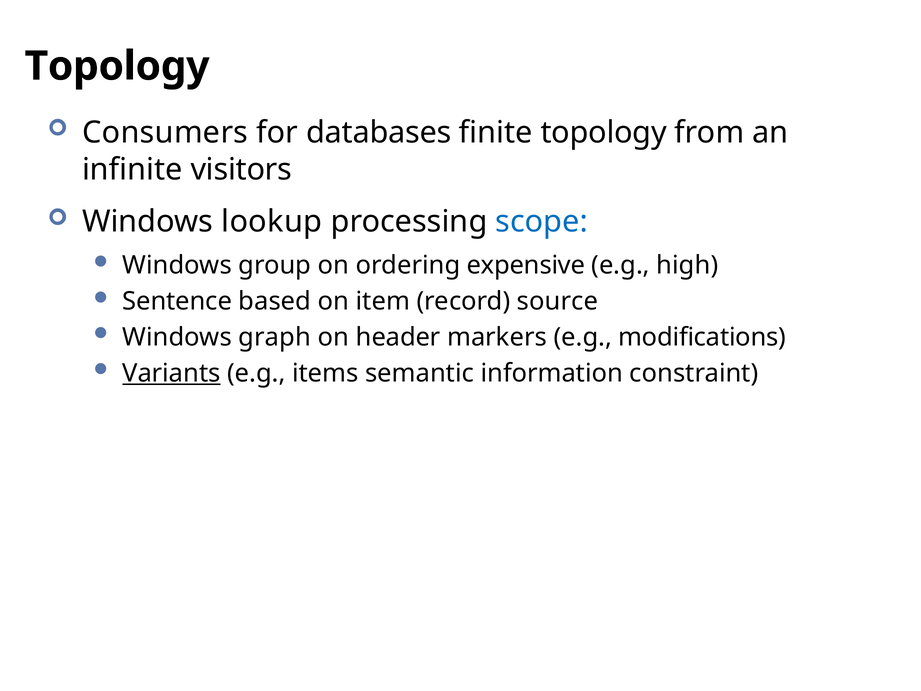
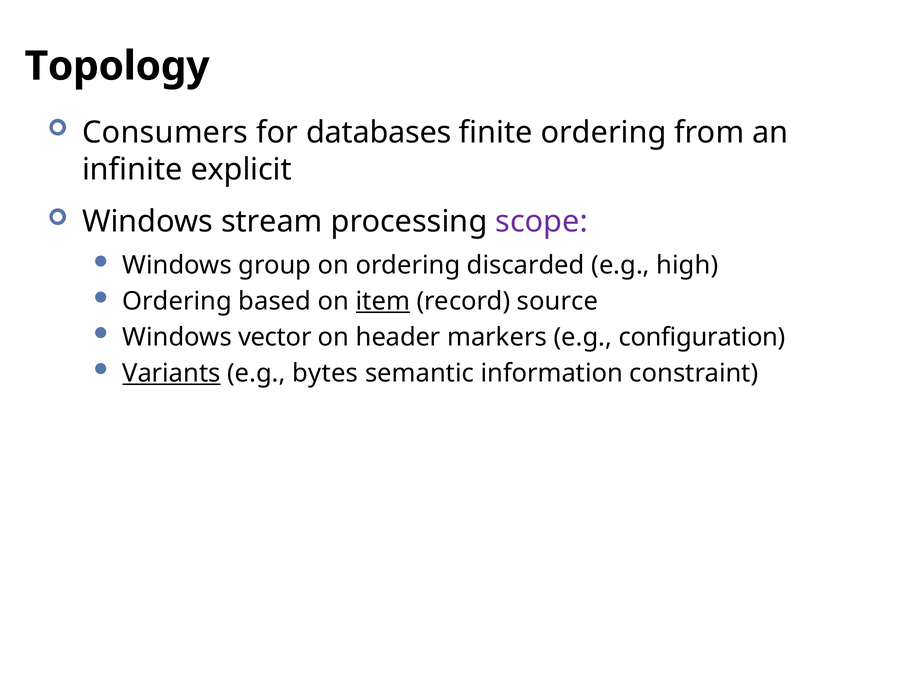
finite topology: topology -> ordering (604, 133)
visitors: visitors -> explicit (241, 169)
lookup: lookup -> stream (272, 222)
scope colour: blue -> purple (542, 222)
expensive: expensive -> discarded (526, 265)
Sentence: Sentence -> Ordering (177, 301)
item underline: none -> present (383, 301)
graph: graph -> vector (275, 337)
modifications: modifications -> configuration (702, 337)
items: items -> bytes (325, 373)
